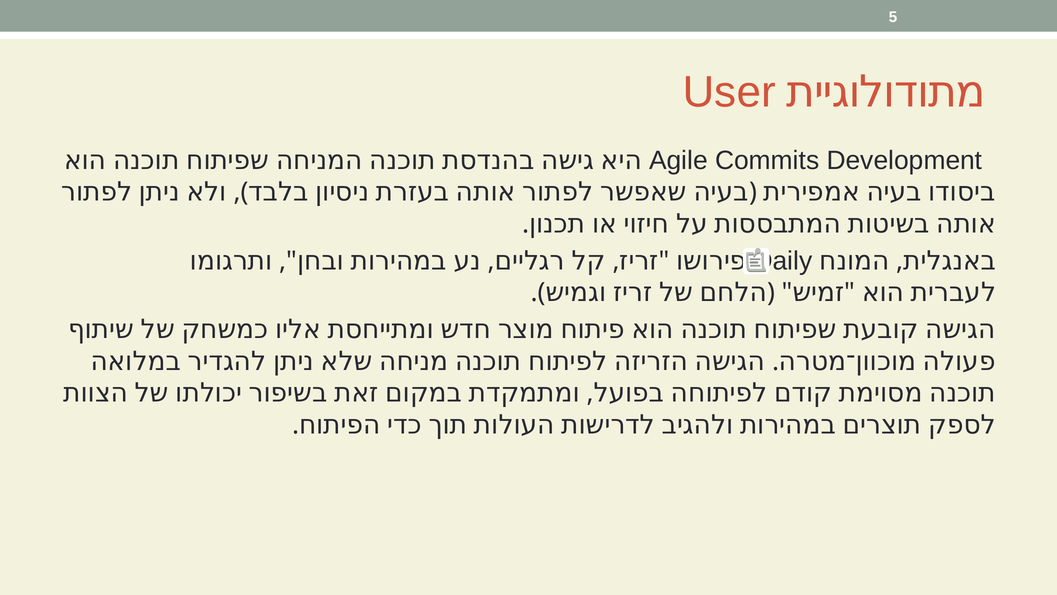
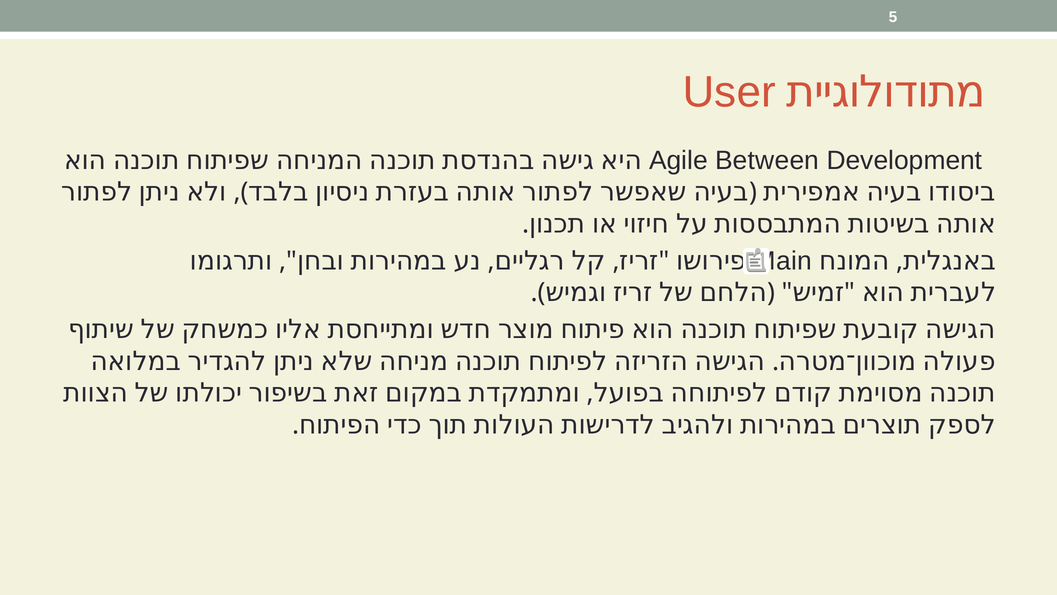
Commits: Commits -> Between (767, 160)
Daily: Daily -> Main (783, 261)
